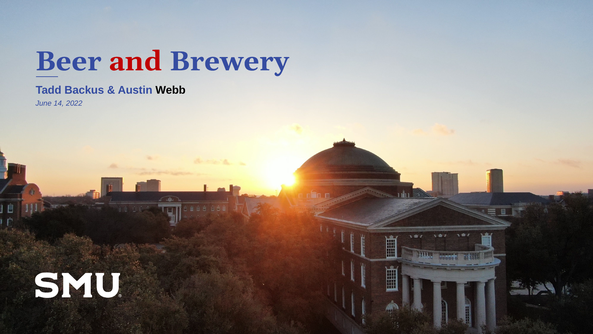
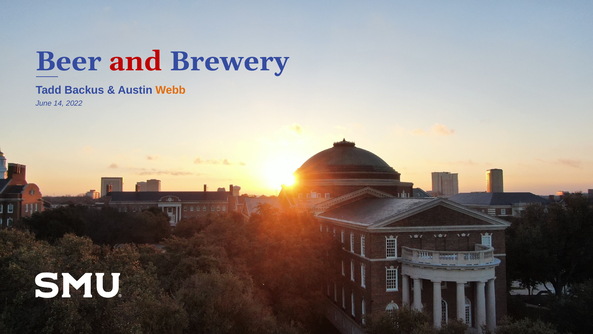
Webb colour: black -> orange (171, 90)
